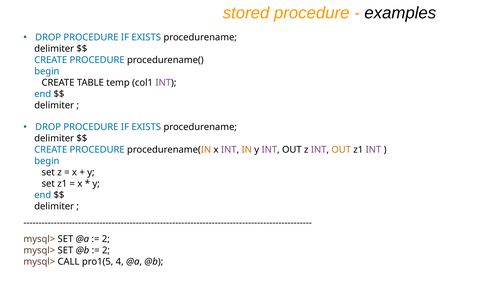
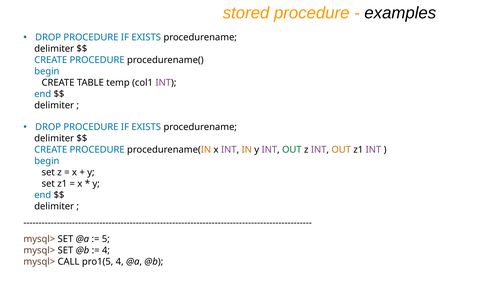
OUT colour: black -> green (292, 150)
2: 2 -> 5 (106, 239)
2: 2 -> 4 (106, 250)
